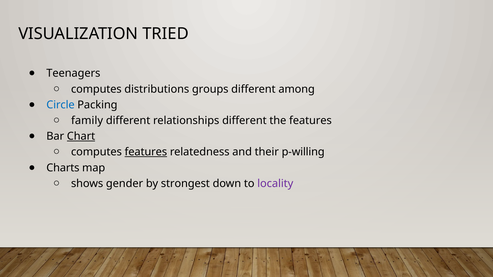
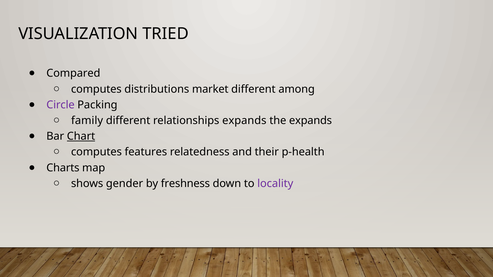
Teenagers: Teenagers -> Compared (73, 73)
groups: groups -> market (210, 89)
Circle colour: blue -> purple (61, 105)
relationships different: different -> expands (244, 121)
the features: features -> expands (310, 121)
features underline: present -> none (146, 152)
p-willing: p-willing -> p-health (303, 152)
strongest: strongest -> freshness (185, 184)
